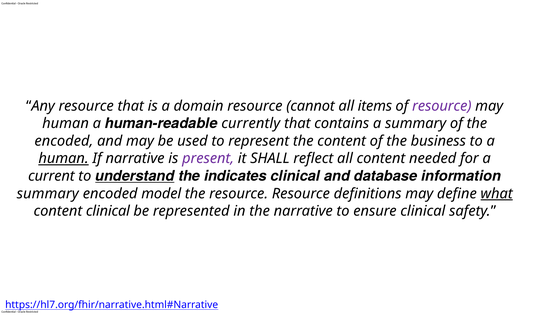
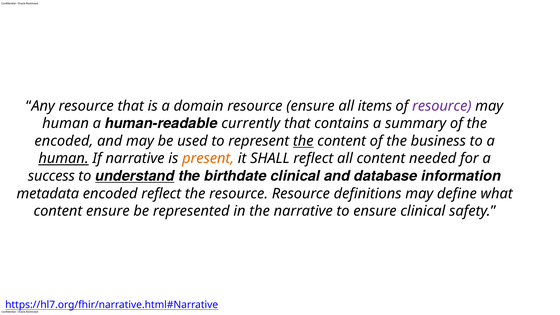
resource cannot: cannot -> ensure (310, 106)
the underline: none -> present (303, 141)
present colour: purple -> orange (208, 159)
current: current -> success (51, 176)
indicates: indicates -> birthdate (235, 176)
summary: summary -> metadata (48, 194)
encoded model: model -> reflect (161, 194)
what underline: present -> none (497, 194)
content clinical: clinical -> ensure (108, 211)
